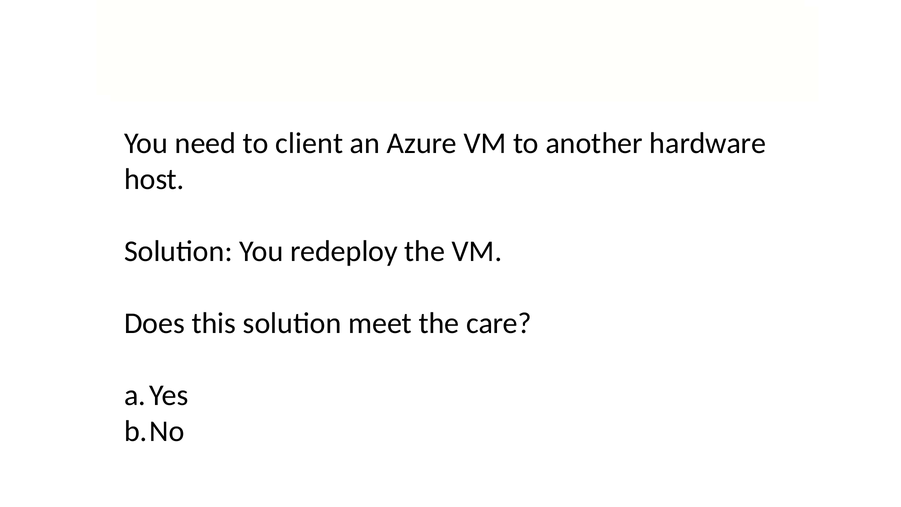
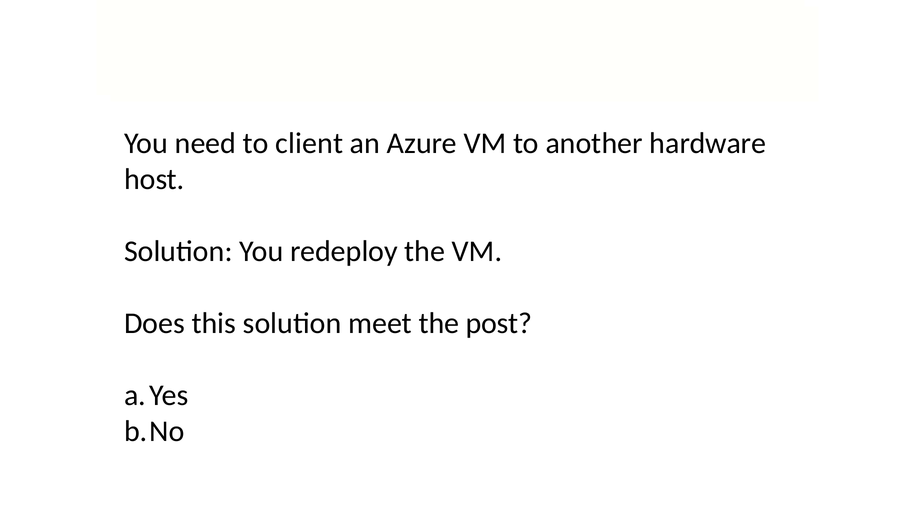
care: care -> post (499, 323)
